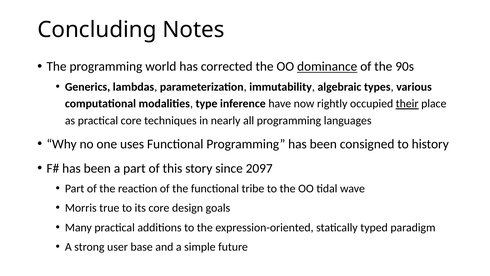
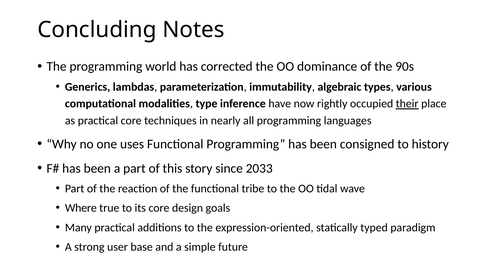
dominance underline: present -> none (327, 67)
2097: 2097 -> 2033 (259, 168)
Morris: Morris -> Where (81, 208)
